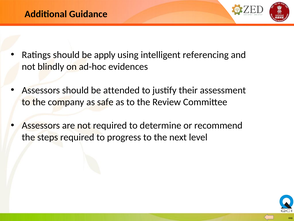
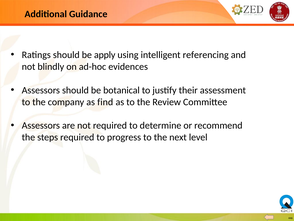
attended: attended -> botanical (121, 90)
safe: safe -> find (105, 102)
